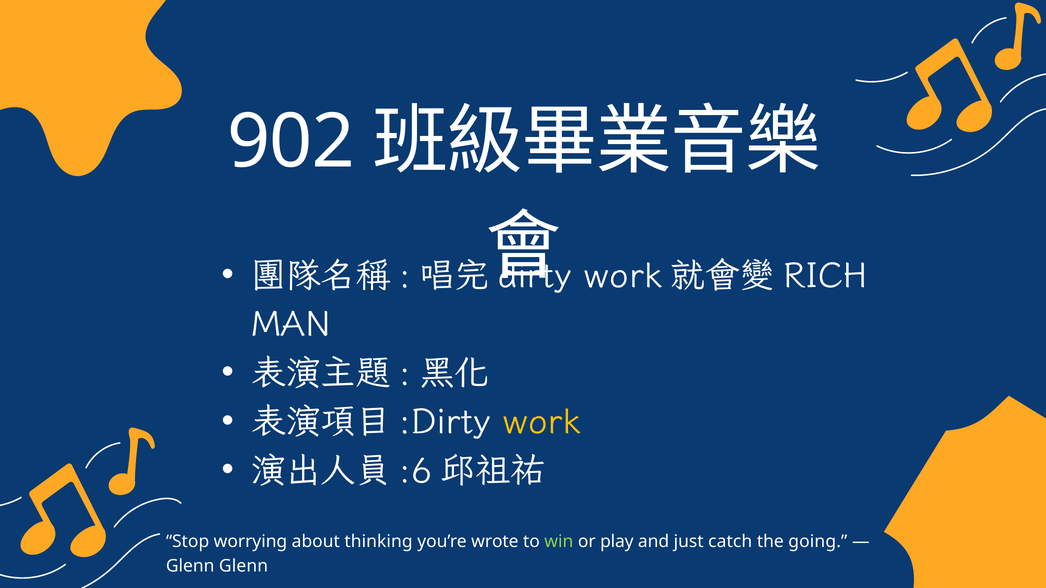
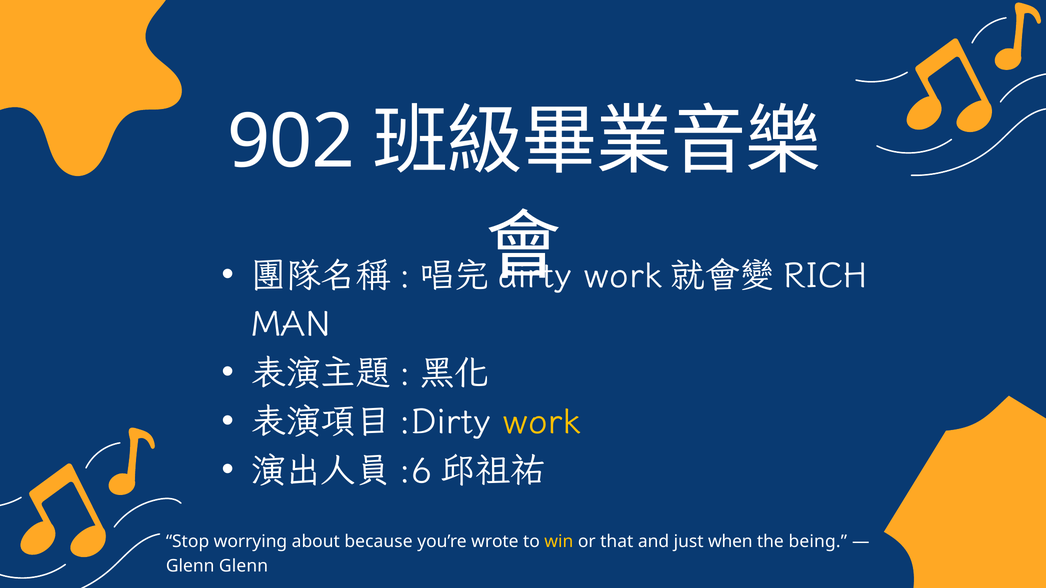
thinking: thinking -> because (379, 542)
win colour: light green -> yellow (559, 542)
play: play -> that (617, 542)
catch: catch -> when (730, 542)
going: going -> being (818, 542)
